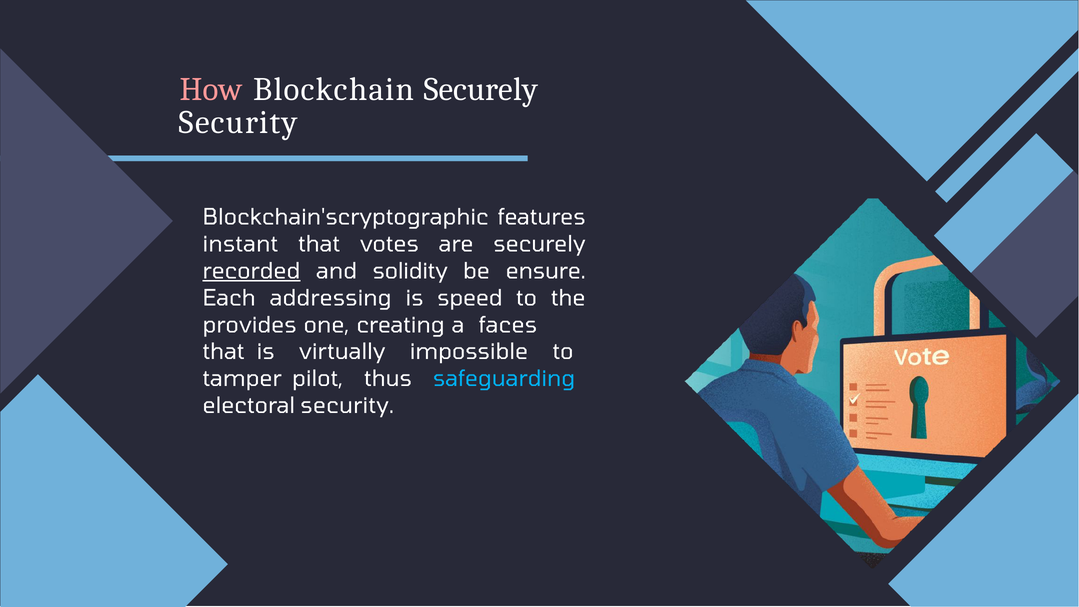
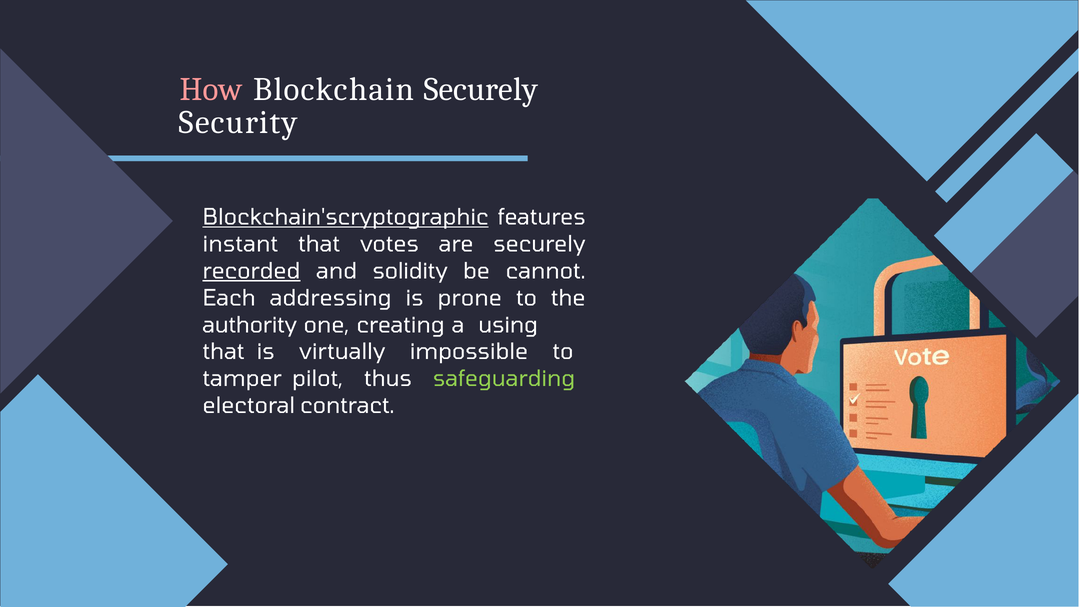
Blockchain'scryptographic underline: none -> present (346, 217)
ensure: ensure -> cannot (546, 271)
speed: speed -> prone (470, 298)
provides: provides -> authority (250, 325)
faces: faces -> using (508, 325)
safeguarding colour: light blue -> light green (504, 379)
electoral security: security -> contract (347, 406)
